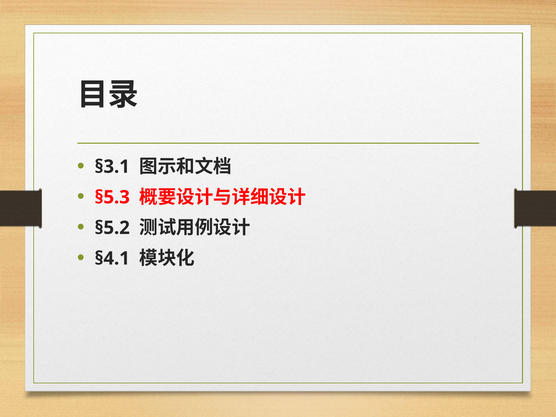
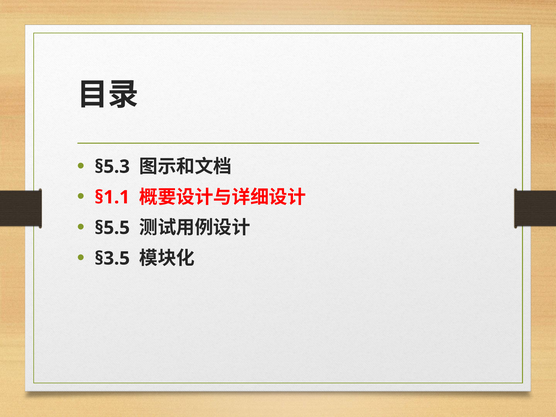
§3.1: §3.1 -> §5.3 (112, 167)
§5.3: §5.3 -> §1.1 (112, 197)
§5.2: §5.2 -> §5.5 (112, 228)
§4.1: §4.1 -> §3.5 (112, 258)
